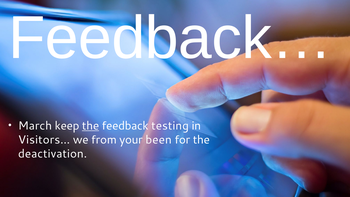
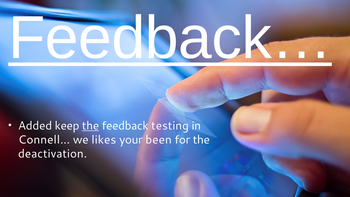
Feedback… underline: none -> present (170, 38)
March: March -> Added (35, 126)
Visitors…: Visitors… -> Connell… (44, 140)
from: from -> likes (104, 140)
